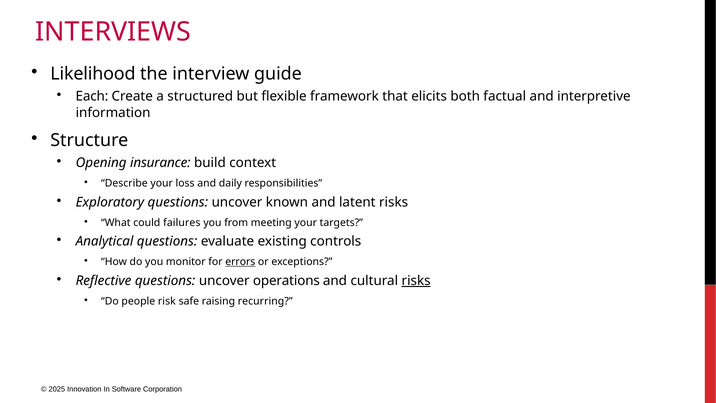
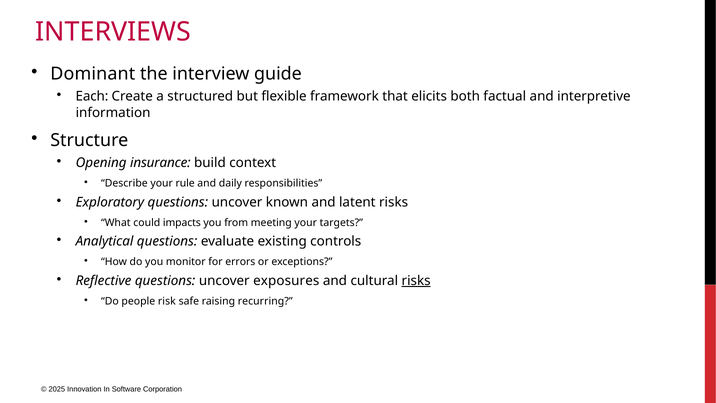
Likelihood: Likelihood -> Dominant (93, 74)
loss: loss -> rule (185, 183)
failures: failures -> impacts (182, 223)
errors underline: present -> none (240, 262)
operations: operations -> exposures (286, 281)
